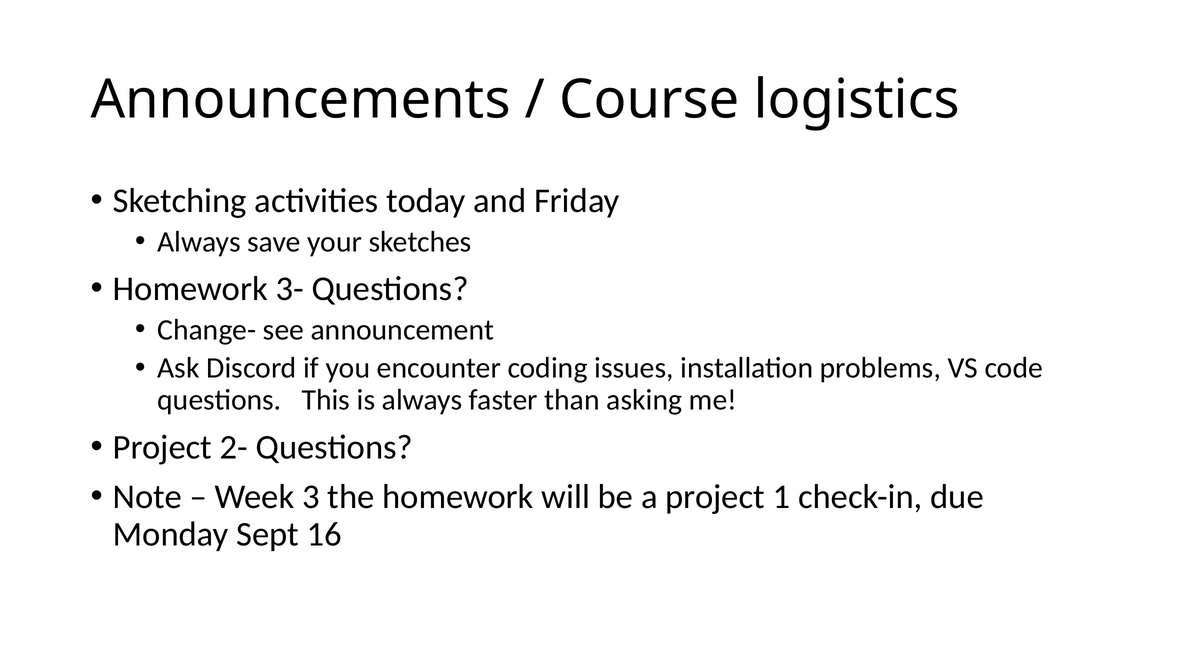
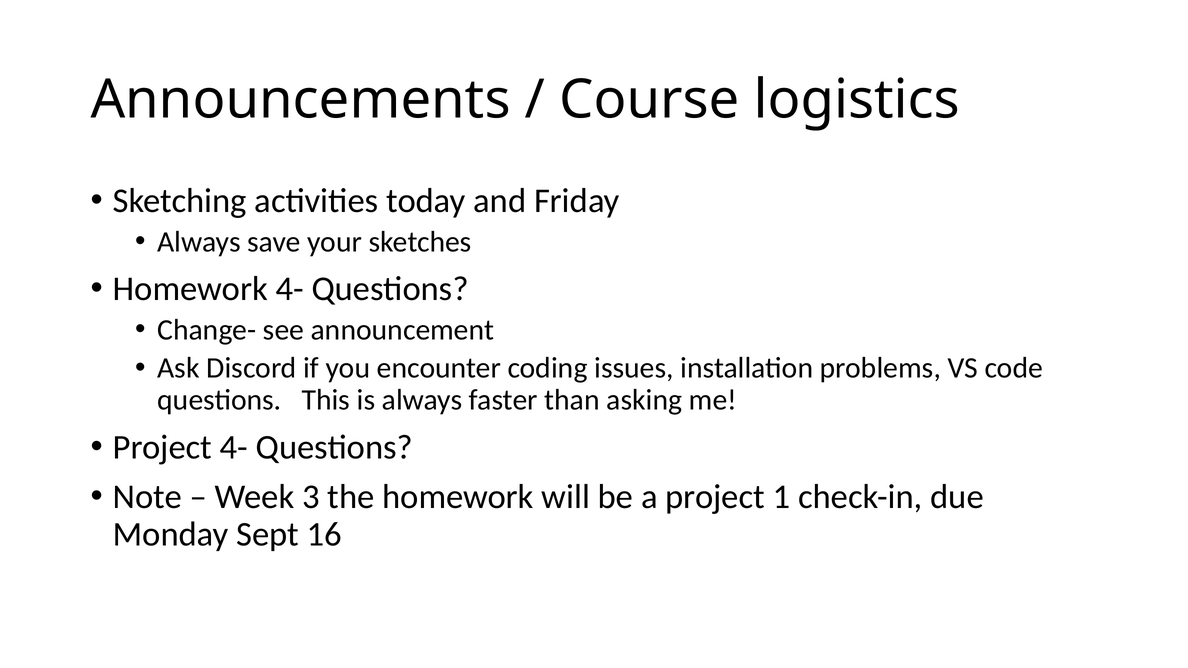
Homework 3-: 3- -> 4- (290, 289)
Project 2-: 2- -> 4- (234, 447)
